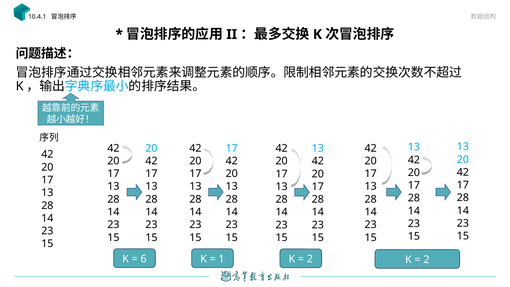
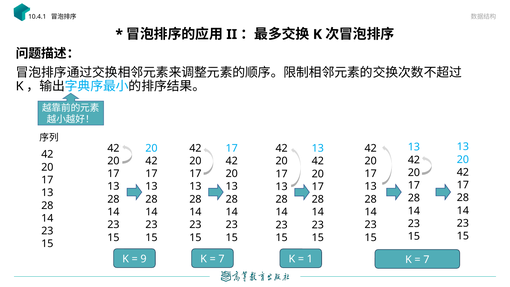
6: 6 -> 9 (143, 259)
1: 1 -> 7 (222, 259)
2: 2 -> 1 (310, 259)
2: 2 -> 7 (426, 260)
